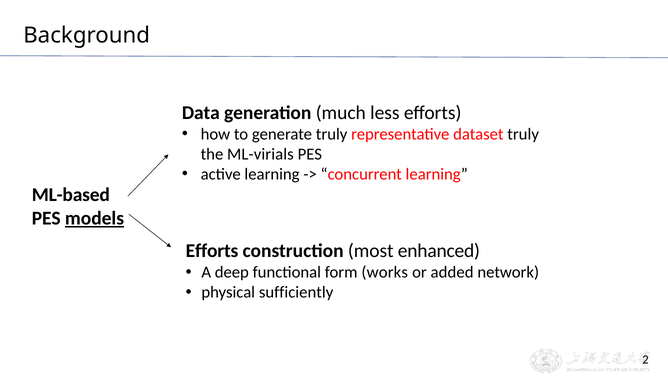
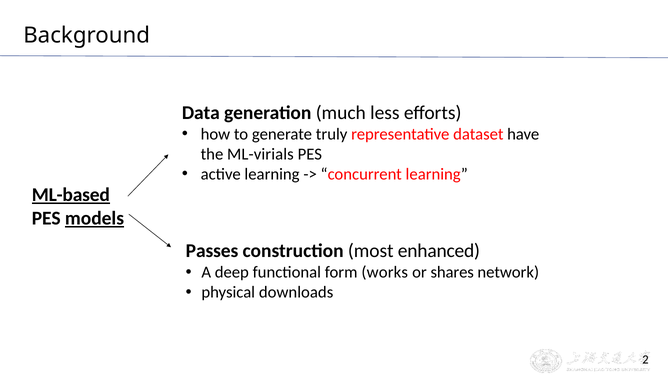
dataset truly: truly -> have (523, 134)
ML-based underline: none -> present (71, 195)
Efforts: Efforts -> Passes (212, 251)
added: added -> shares (452, 272)
sufficiently: sufficiently -> downloads (296, 292)
